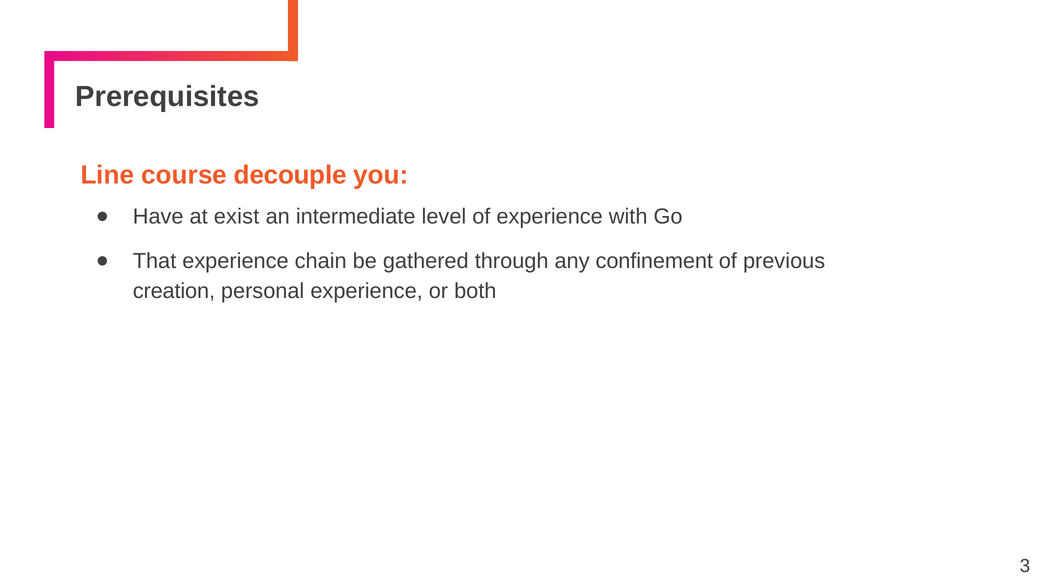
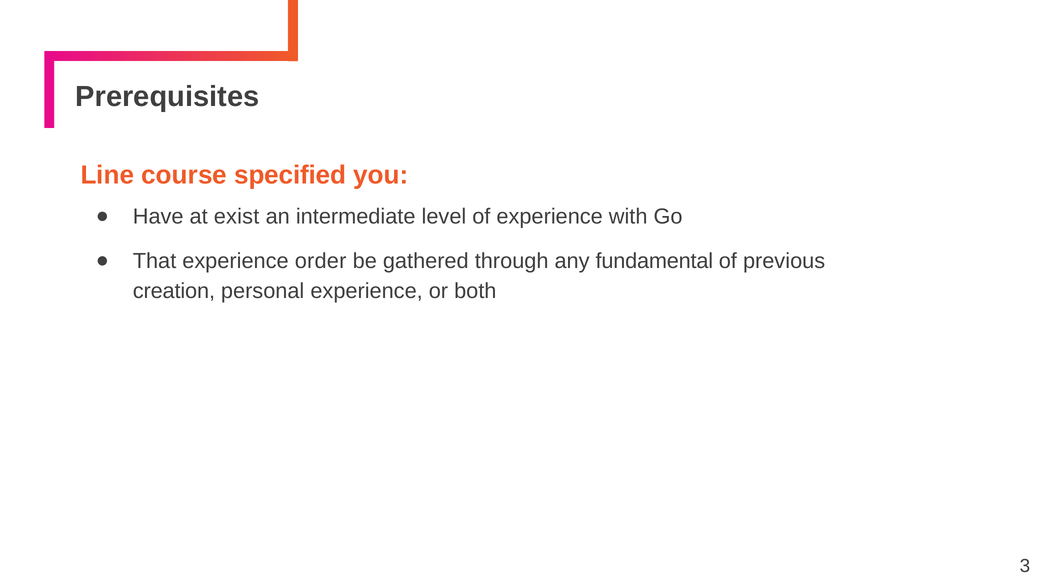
decouple: decouple -> specified (290, 175)
chain: chain -> order (321, 261)
confinement: confinement -> fundamental (654, 261)
